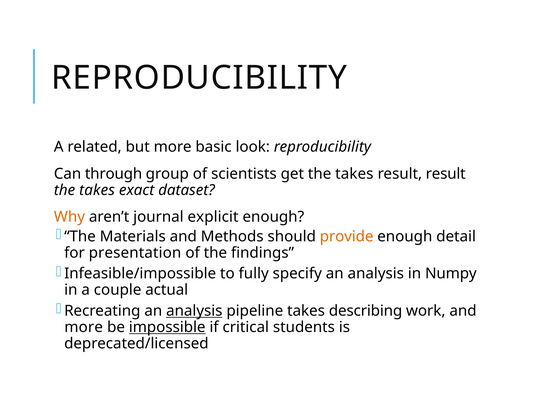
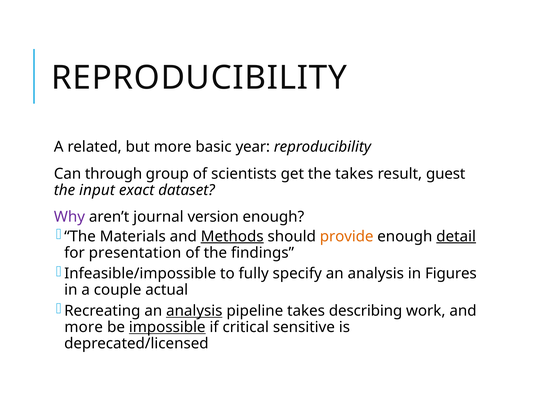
look: look -> year (253, 147)
result result: result -> guest (446, 174)
takes: takes -> input (97, 190)
Why colour: orange -> purple (69, 217)
explicit: explicit -> version (213, 217)
Methods underline: none -> present (232, 236)
detail underline: none -> present (456, 236)
Numpy: Numpy -> Figures (451, 274)
students: students -> sensitive (304, 327)
